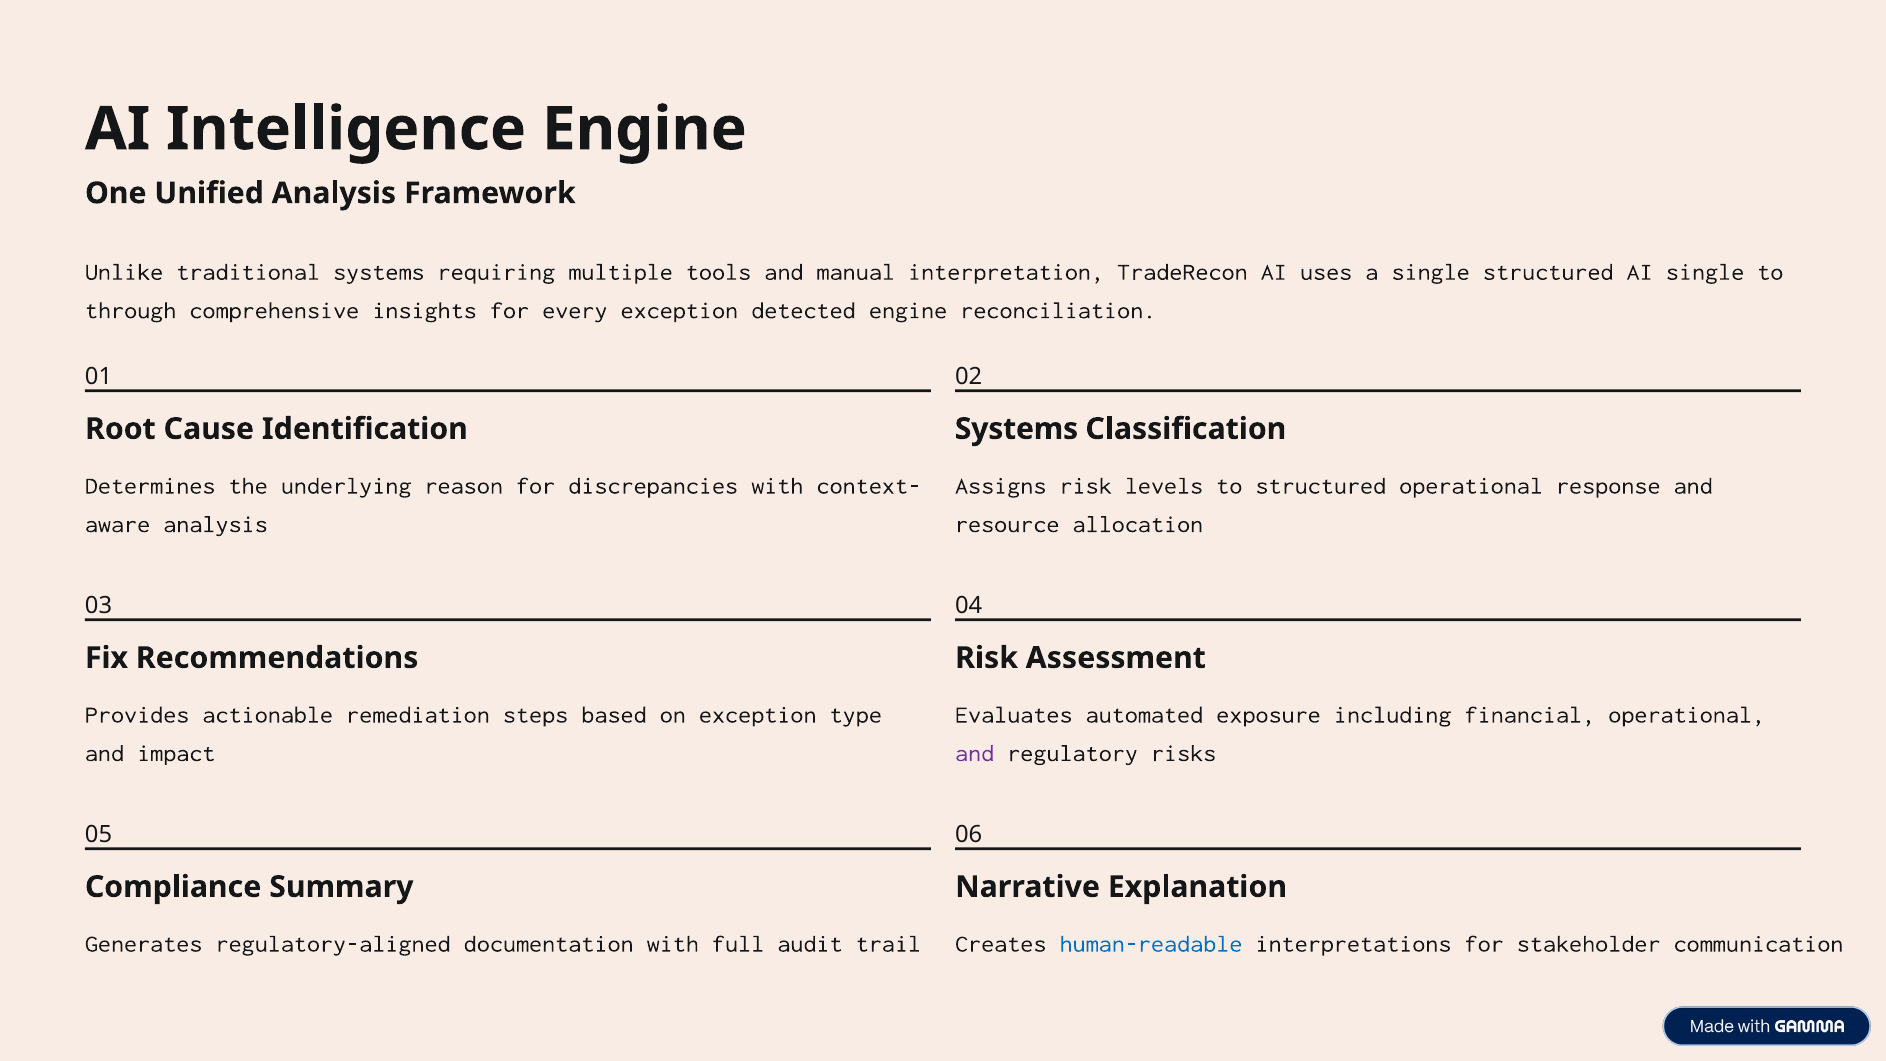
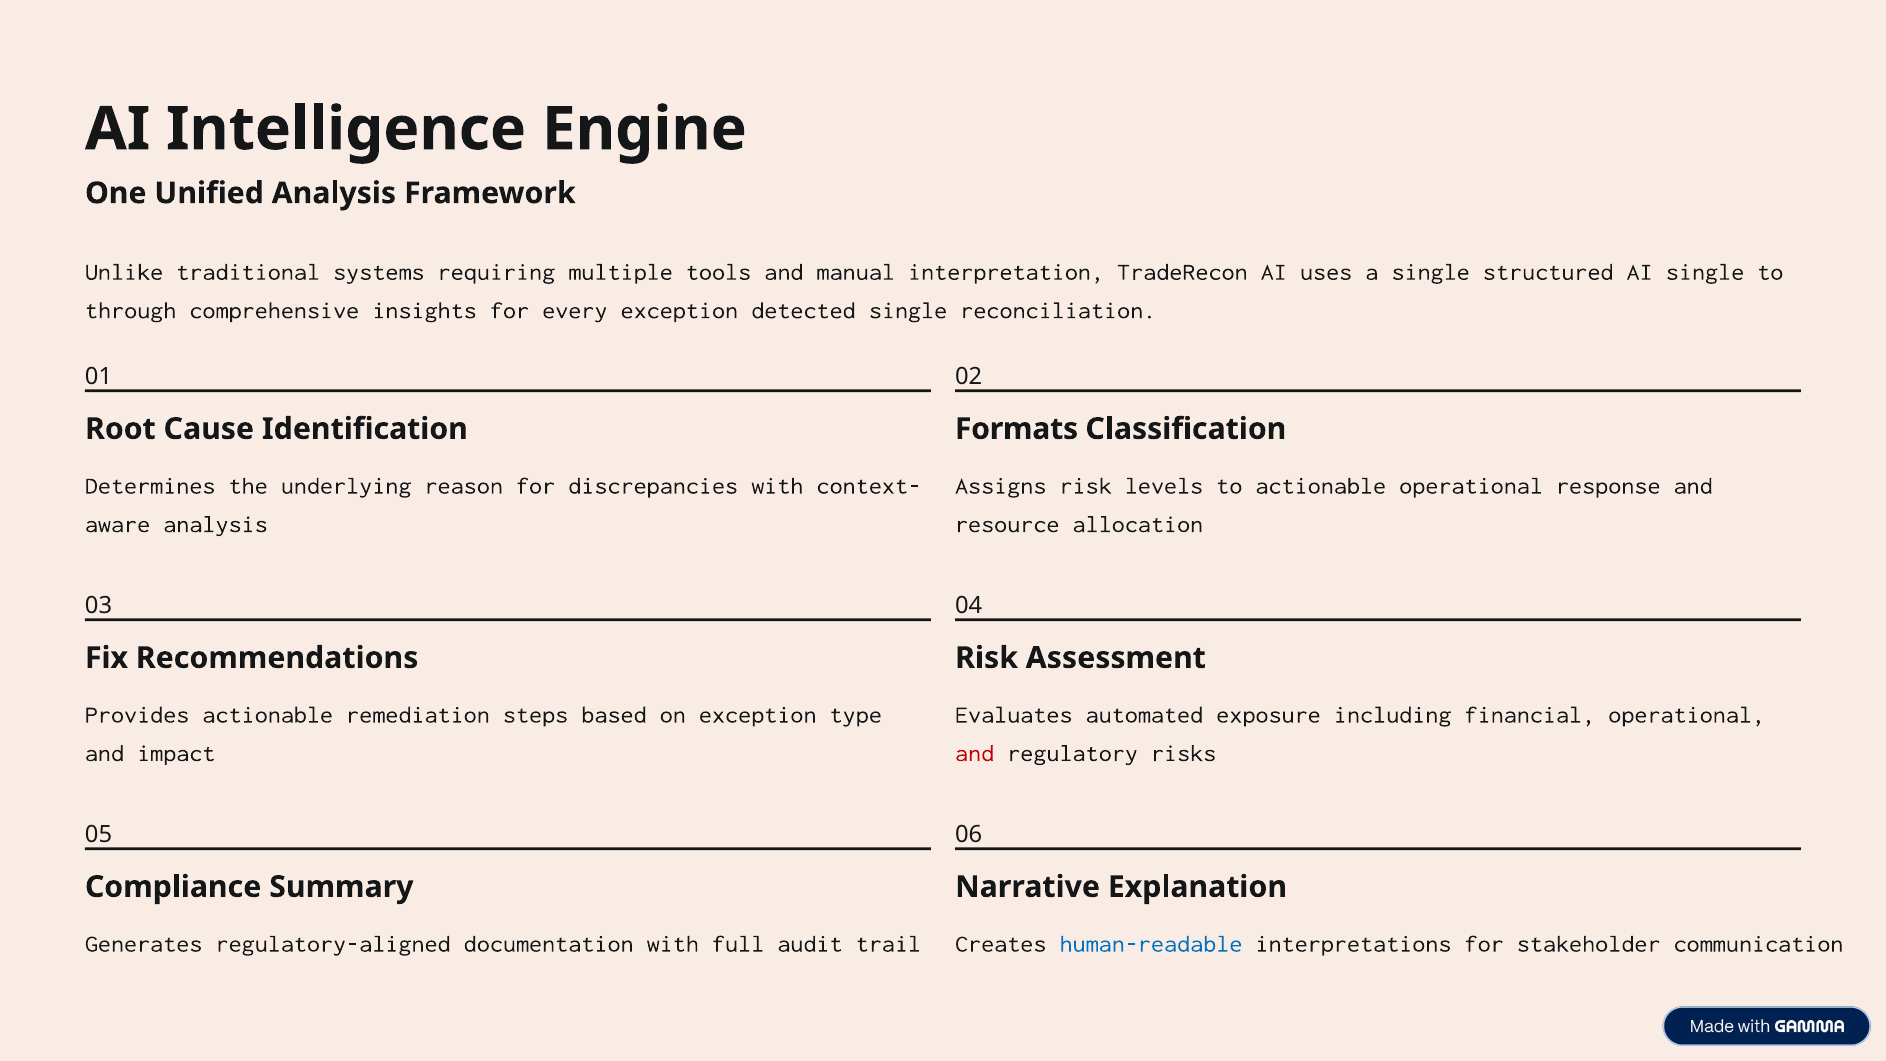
detected engine: engine -> single (908, 310)
Systems: Systems -> Formats (1016, 429)
to structured: structured -> actionable (1321, 486)
and colour: purple -> red (975, 753)
